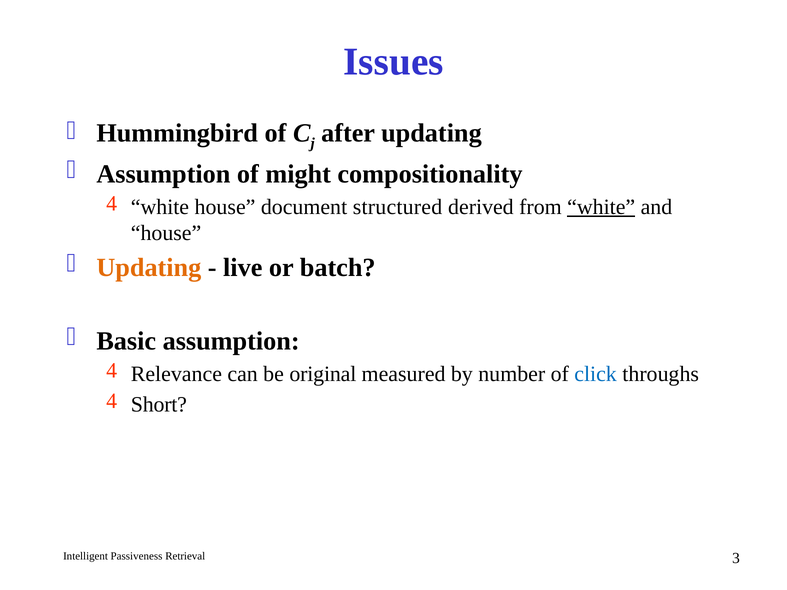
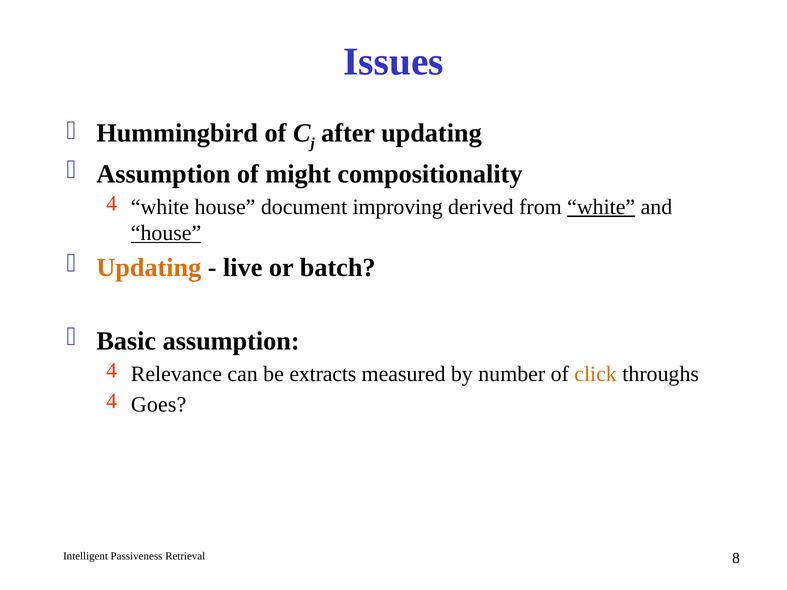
structured: structured -> improving (398, 207)
house underline: none -> present (166, 233)
original: original -> extracts (323, 374)
click colour: blue -> orange (596, 374)
Short: Short -> Goes (159, 405)
3: 3 -> 8 (736, 559)
